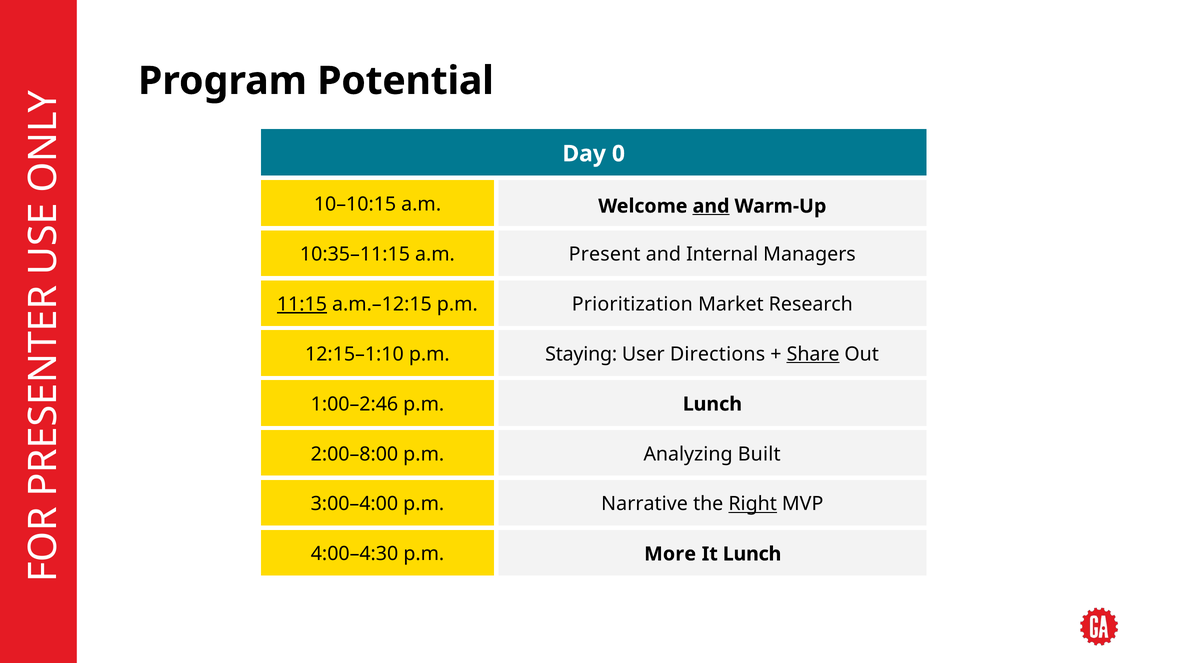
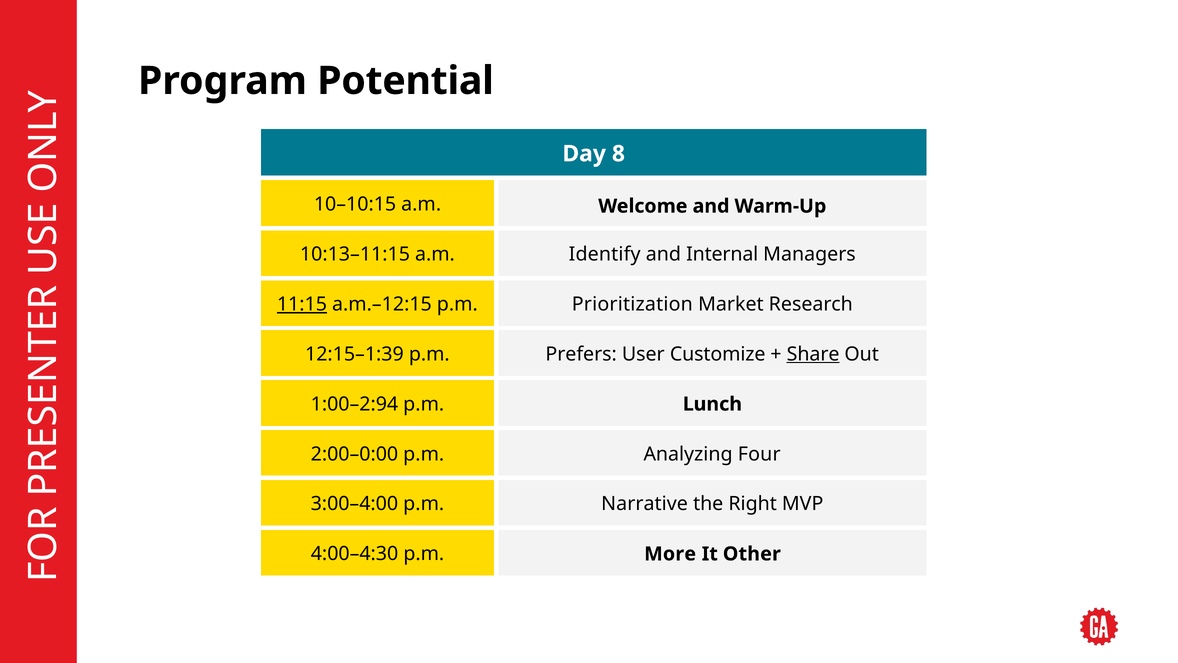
0: 0 -> 8 (618, 154)
and underline: present -> none (711, 206)
10:35–11:15: 10:35–11:15 -> 10:13–11:15 (355, 254)
Present: Present -> Identify (605, 254)
12:15–1:10: 12:15–1:10 -> 12:15–1:39 (354, 354)
Staying: Staying -> Prefers (581, 354)
Directions: Directions -> Customize (718, 354)
1:00–2:46: 1:00–2:46 -> 1:00–2:94 (354, 404)
2:00–8:00: 2:00–8:00 -> 2:00–0:00 (354, 454)
Built: Built -> Four (759, 454)
Right underline: present -> none (753, 504)
It Lunch: Lunch -> Other (752, 554)
